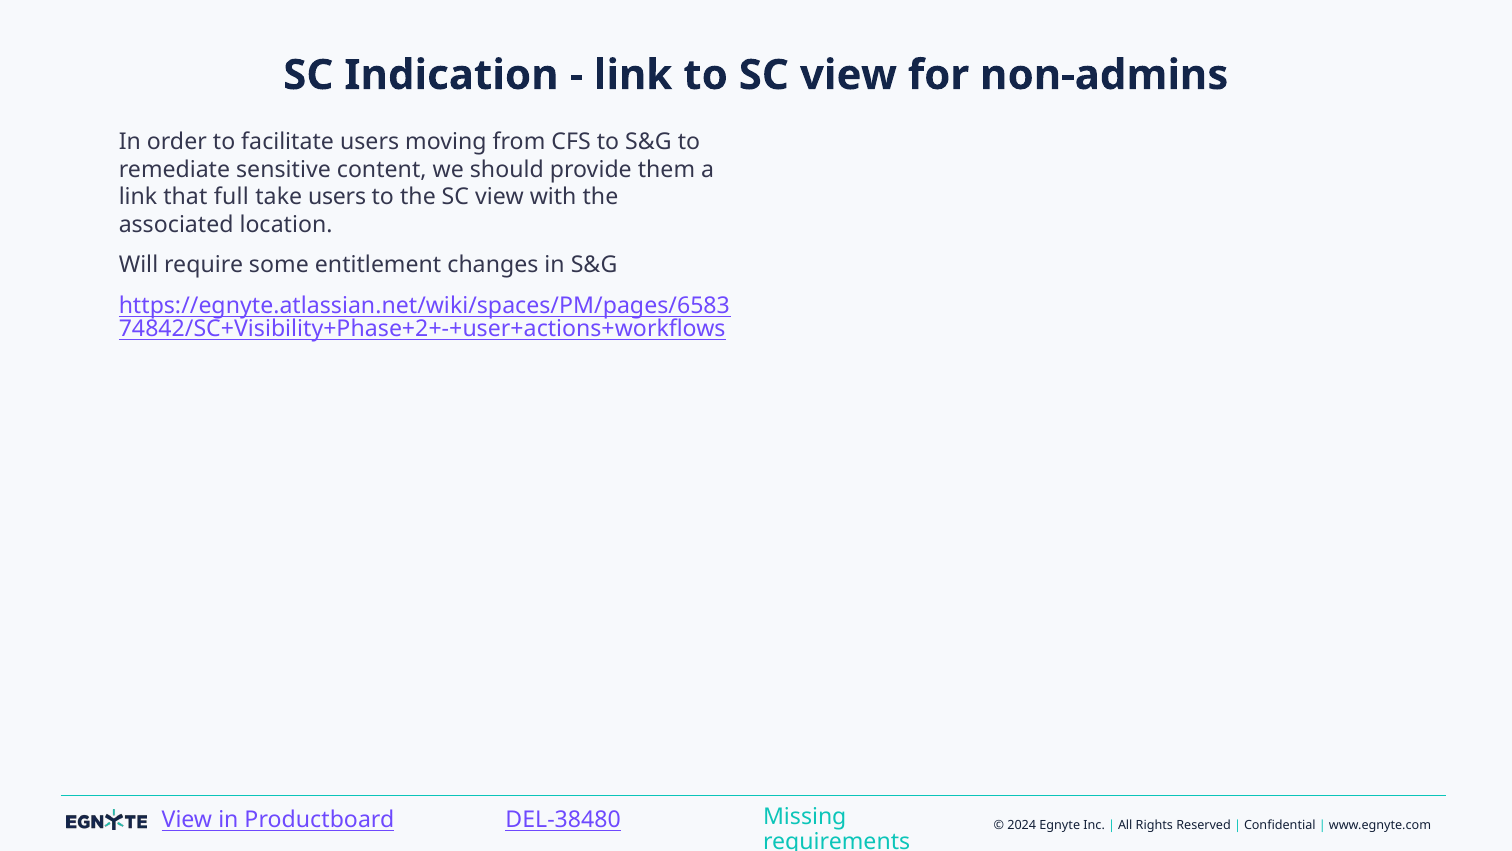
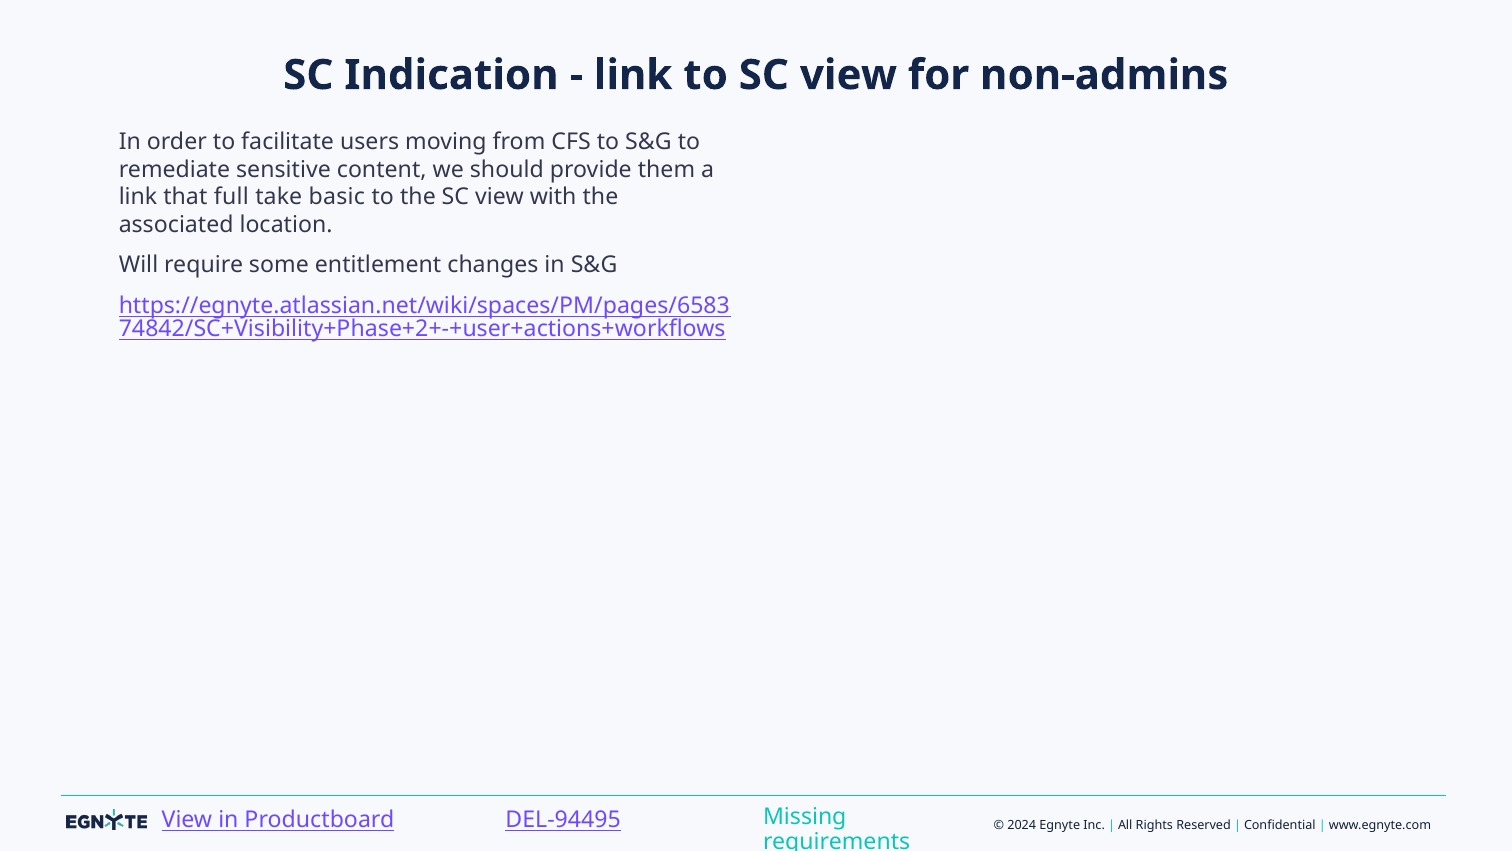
take users: users -> basic (337, 197)
DEL-38480: DEL-38480 -> DEL-94495 (563, 819)
